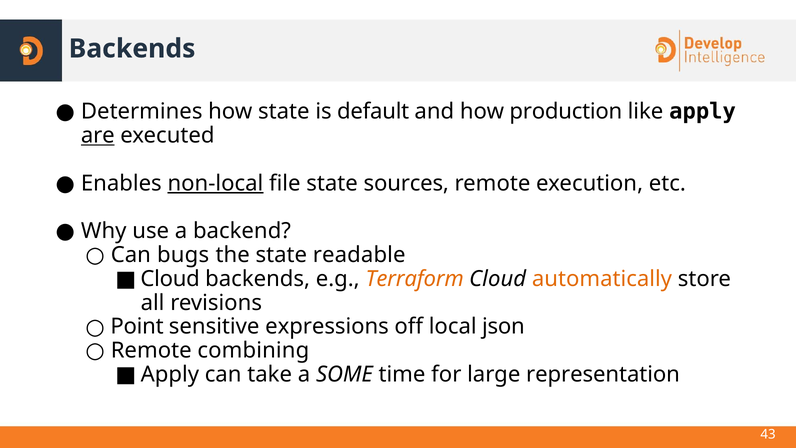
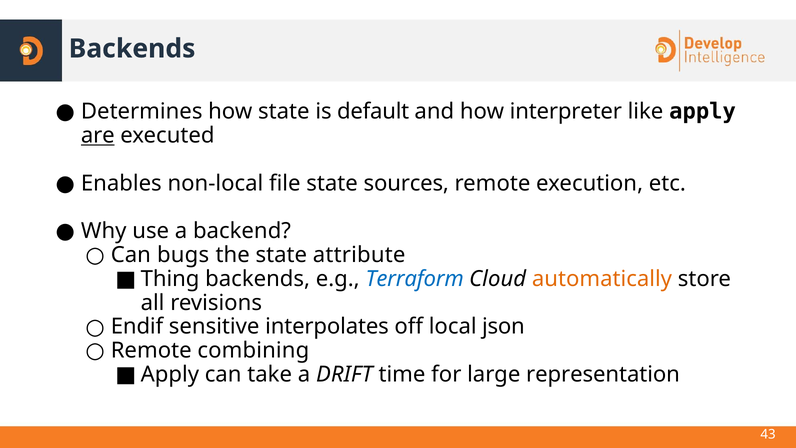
production: production -> interpreter (566, 112)
non-local underline: present -> none (215, 183)
readable: readable -> attribute (359, 255)
Cloud: Cloud -> Thing (170, 279)
Terraform colour: orange -> blue (415, 279)
Point: Point -> Endif (137, 326)
expressions: expressions -> interpolates (327, 326)
SOME: SOME -> DRIFT (344, 374)
